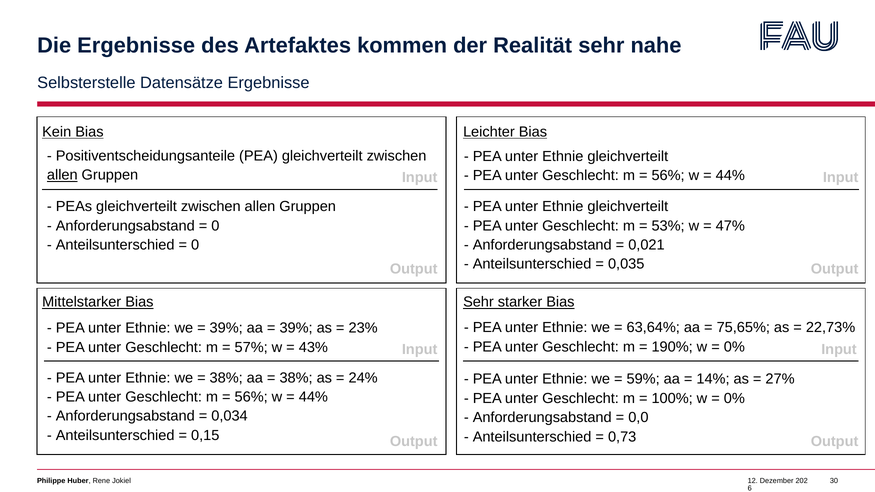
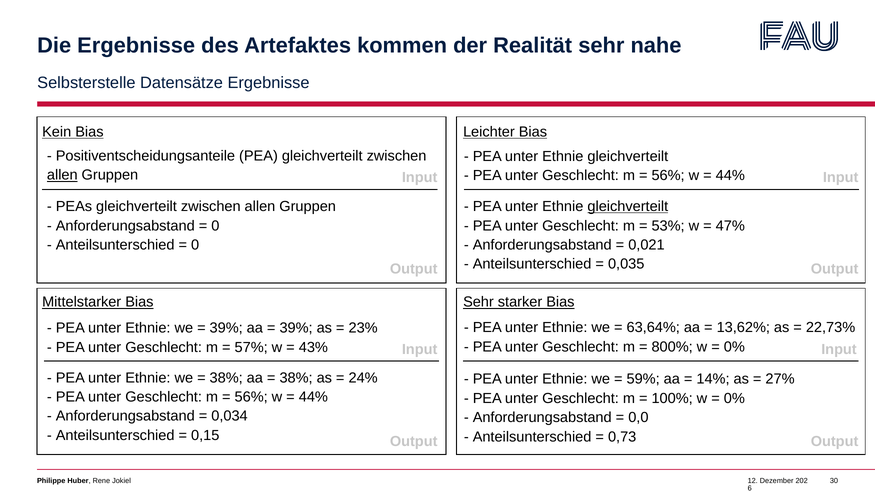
gleichverteilt underline: none -> present (628, 207)
75,65%: 75,65% -> 13,62% (743, 328)
190%: 190% -> 800% (672, 347)
